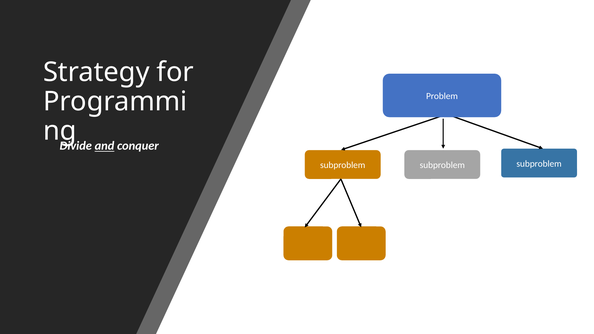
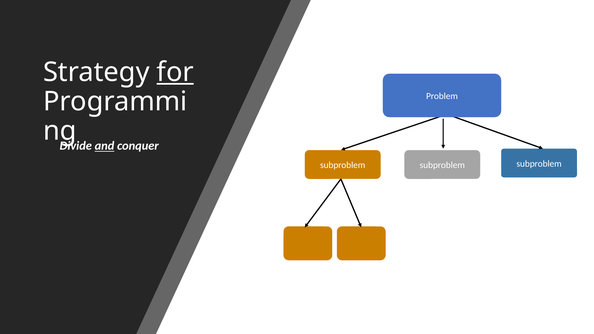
for underline: none -> present (175, 72)
